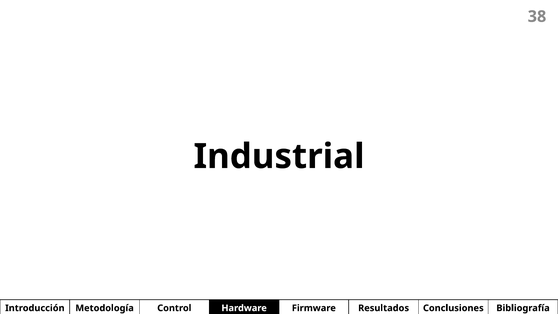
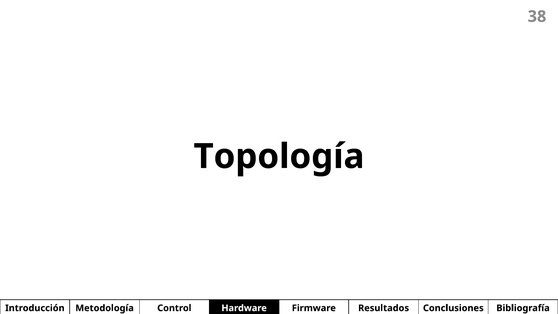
Industrial: Industrial -> Topología (279, 156)
